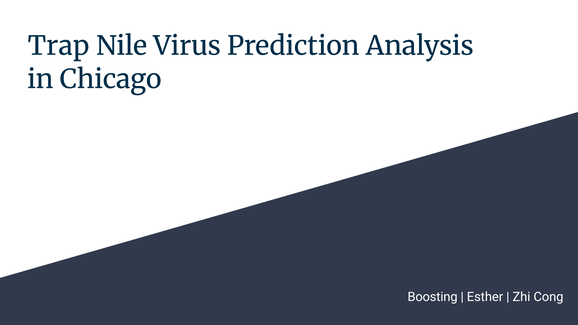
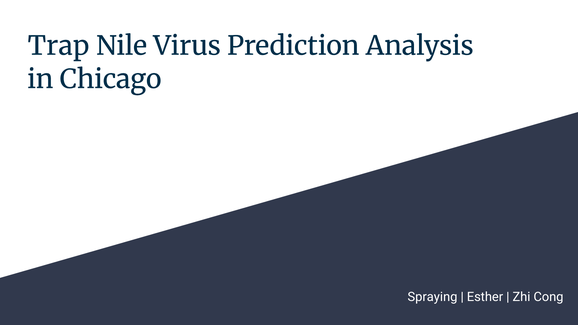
Boosting: Boosting -> Spraying (432, 297)
